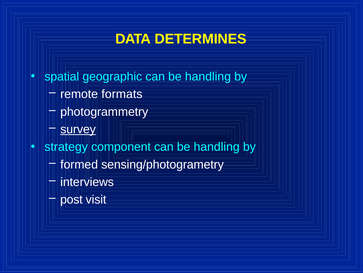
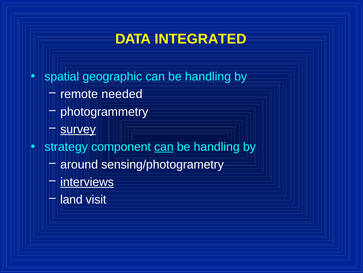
DETERMINES: DETERMINES -> INTEGRATED (201, 39)
formats: formats -> needed (122, 94)
can underline: none -> present (164, 147)
formed: formed -> around (79, 164)
interviews underline: none -> present (87, 182)
post: post -> land (71, 199)
